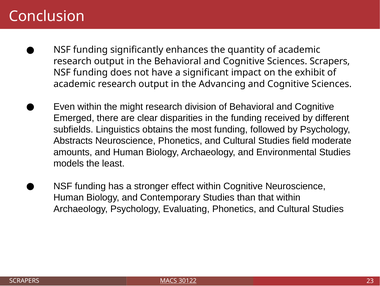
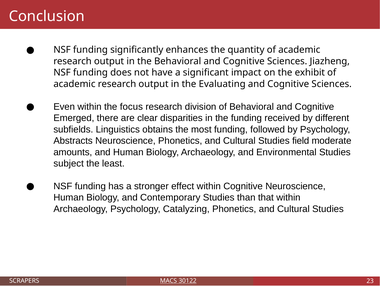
Sciences Scrapers: Scrapers -> Jiazheng (330, 61)
Advancing: Advancing -> Evaluating (222, 84)
might: might -> focus (131, 106)
models: models -> subject (69, 163)
Evaluating: Evaluating -> Catalyzing (186, 208)
